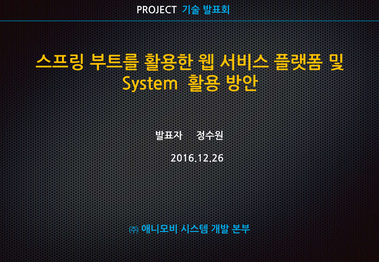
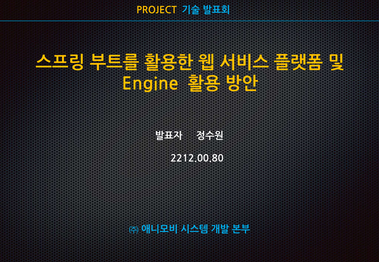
PROJECT colour: white -> yellow (157, 10)
System: System -> Engine (150, 84)
2016.12.26: 2016.12.26 -> 2212.00.80 (197, 159)
